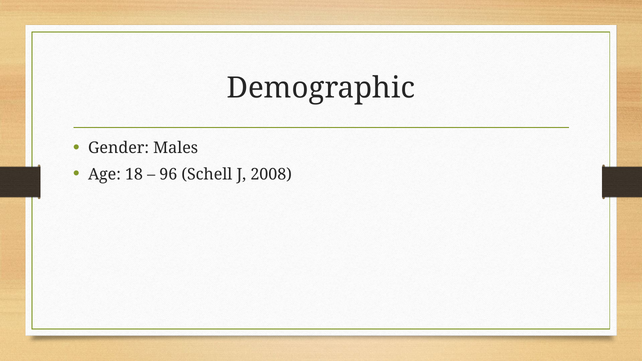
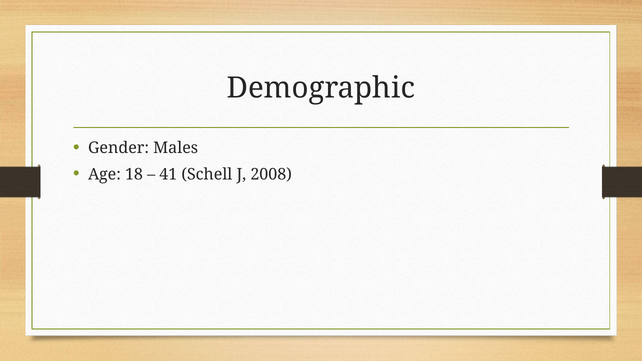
96: 96 -> 41 (168, 174)
